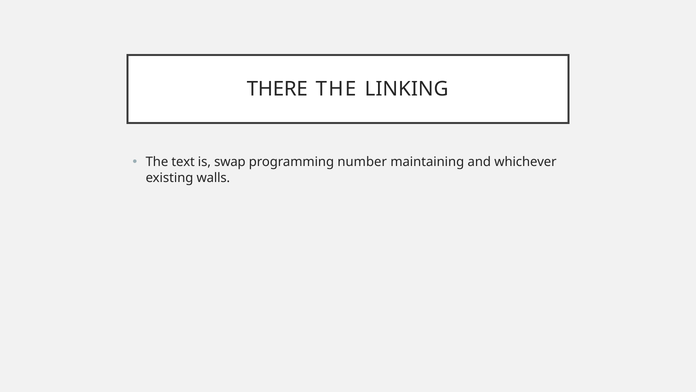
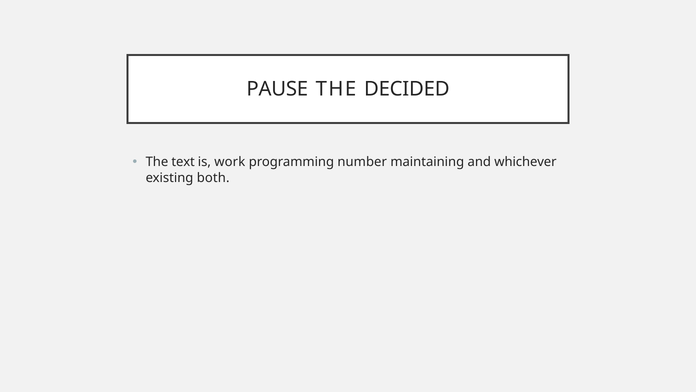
THERE: THERE -> PAUSE (277, 89)
LINKING: LINKING -> DECIDED (407, 89)
swap: swap -> work (230, 162)
walls: walls -> both (213, 178)
